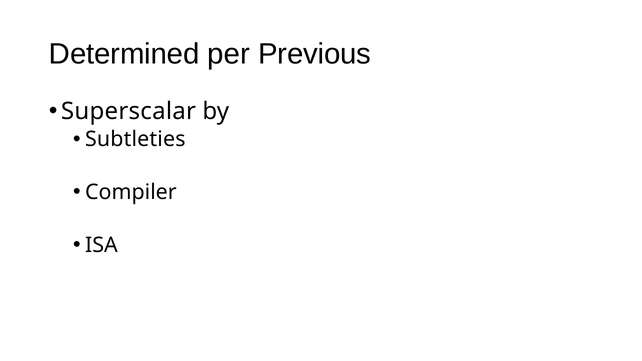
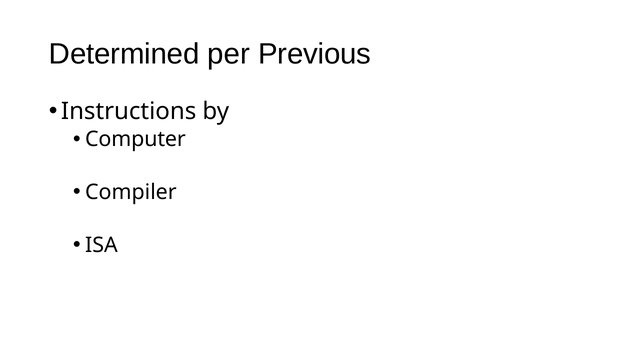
Superscalar: Superscalar -> Instructions (129, 111)
Subtleties: Subtleties -> Computer (135, 139)
